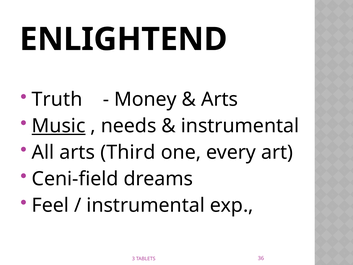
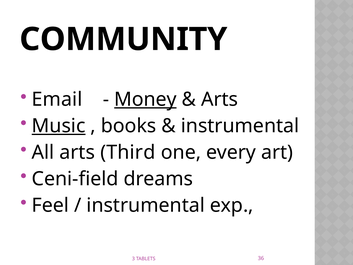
ENLIGHTEND: ENLIGHTEND -> COMMUNITY (123, 39)
Truth: Truth -> Email (57, 99)
Money underline: none -> present (145, 99)
needs: needs -> books (129, 126)
